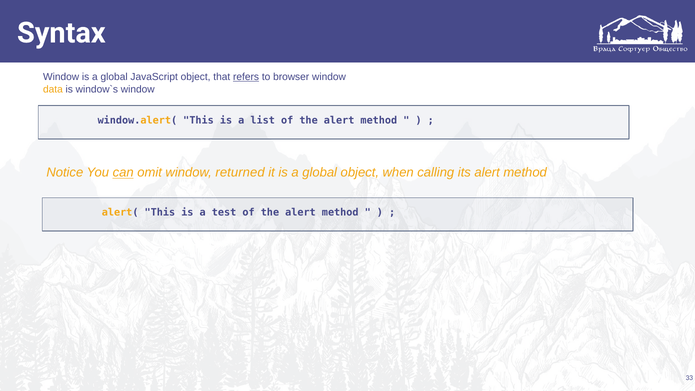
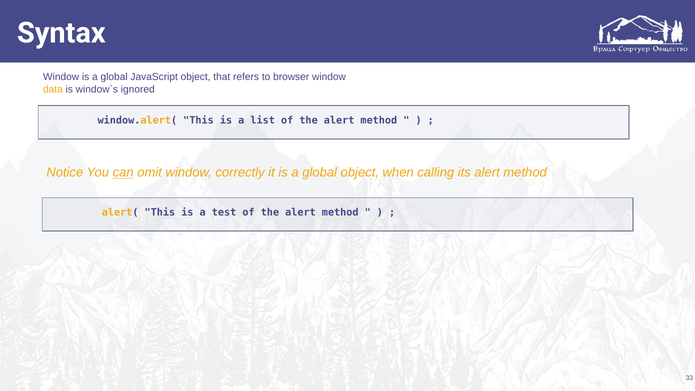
refers underline: present -> none (246, 77)
window: window -> ignored (138, 89)
returned: returned -> correctly (240, 173)
